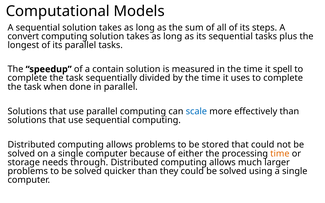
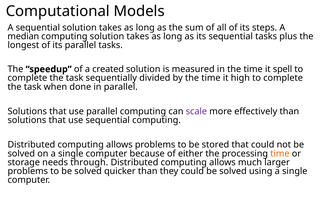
convert: convert -> median (23, 36)
contain: contain -> created (108, 69)
uses: uses -> high (240, 78)
scale colour: blue -> purple (196, 111)
